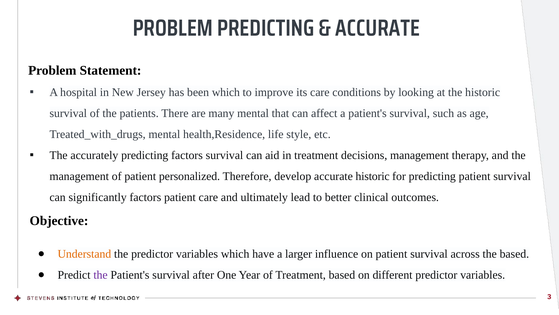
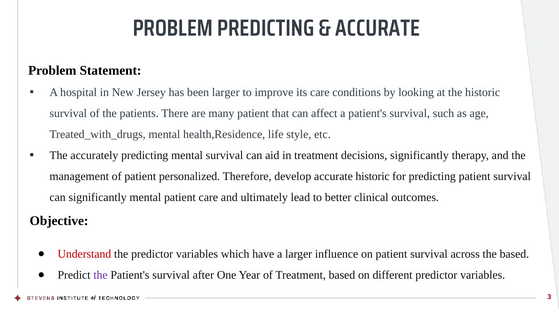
been which: which -> larger (226, 92)
many mental: mental -> patient (253, 113)
predicting factors: factors -> mental (187, 155)
decisions management: management -> significantly (419, 155)
significantly factors: factors -> mental (145, 197)
Understand colour: orange -> red (84, 253)
